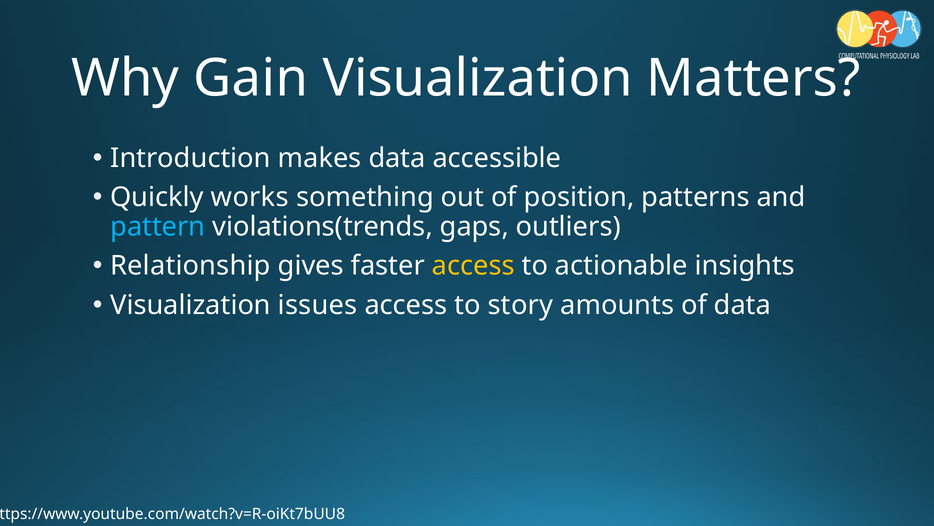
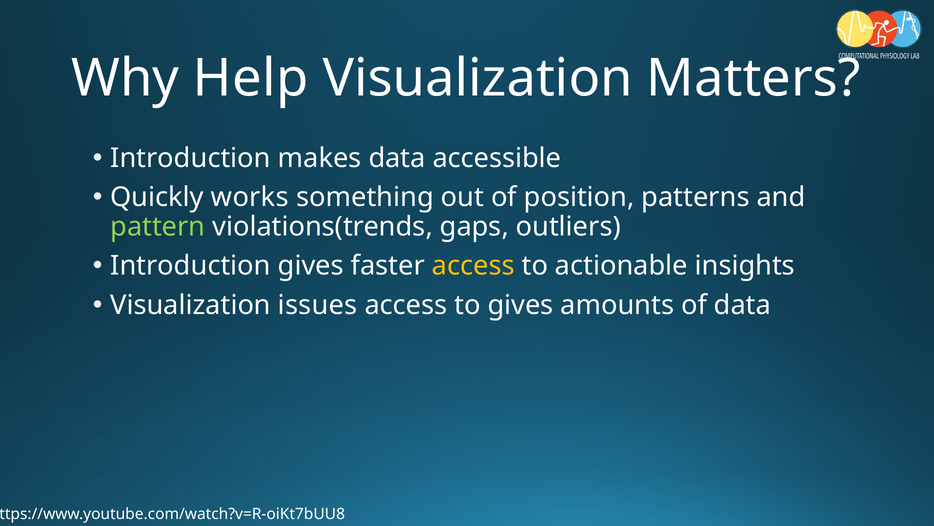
Gain: Gain -> Help (251, 78)
pattern colour: light blue -> light green (158, 227)
Relationship: Relationship -> Introduction (191, 266)
to story: story -> gives (521, 305)
